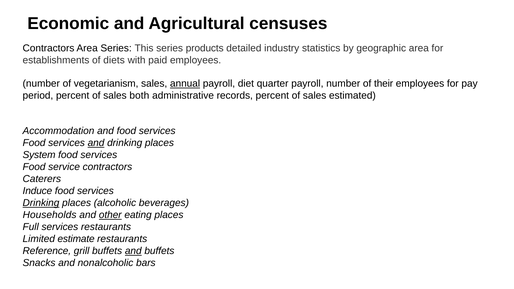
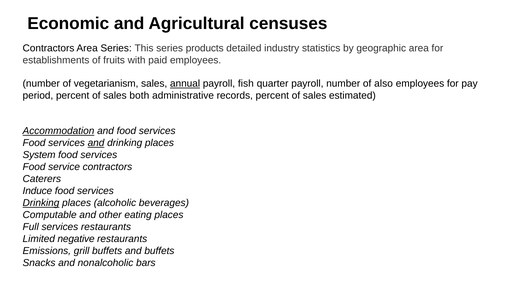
diets: diets -> fruits (114, 60)
diet: diet -> fish (246, 84)
their: their -> also (384, 84)
Accommodation underline: none -> present (59, 131)
Households: Households -> Computable (50, 215)
other underline: present -> none (110, 215)
estimate: estimate -> negative (76, 239)
Reference: Reference -> Emissions (47, 251)
and underline: present -> none (133, 251)
